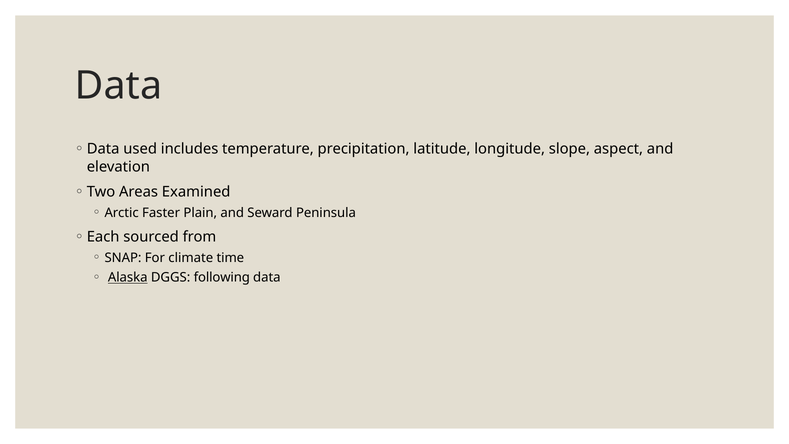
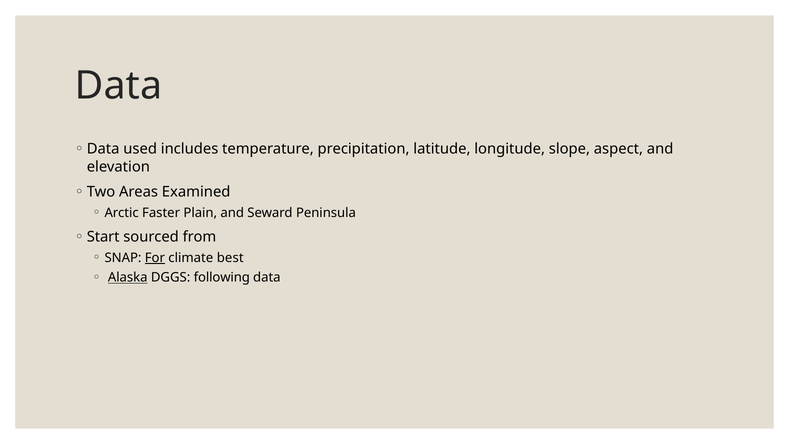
Each: Each -> Start (103, 237)
For underline: none -> present (155, 258)
time: time -> best (230, 258)
